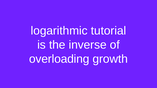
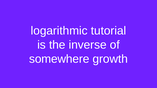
overloading: overloading -> somewhere (59, 59)
